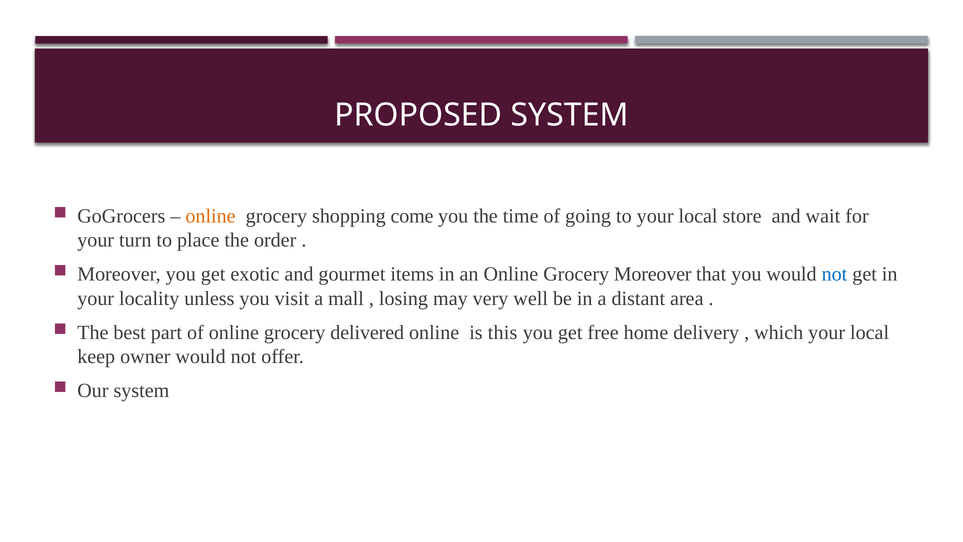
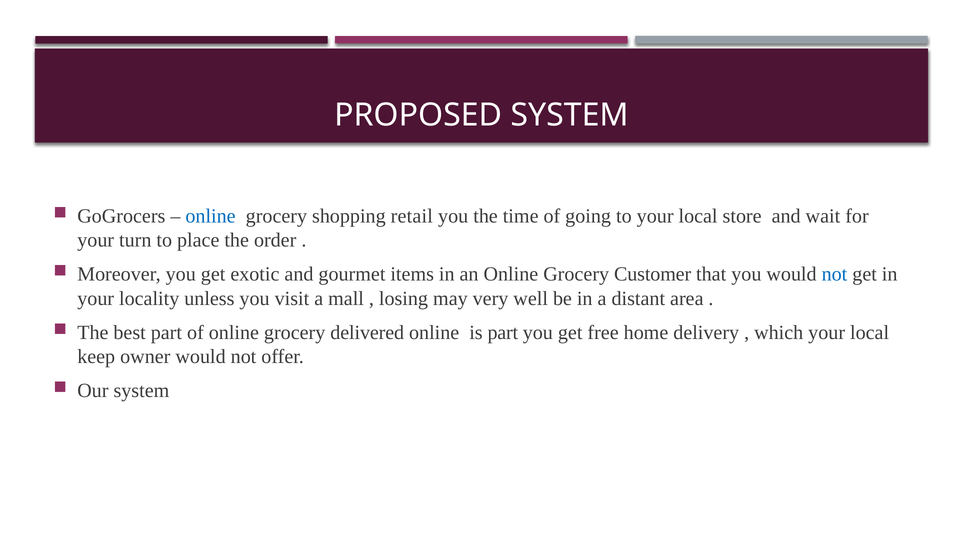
online colour: orange -> blue (211, 216)
come: come -> retail (412, 216)
Grocery Moreover: Moreover -> Customer (653, 274)
is this: this -> part (503, 332)
